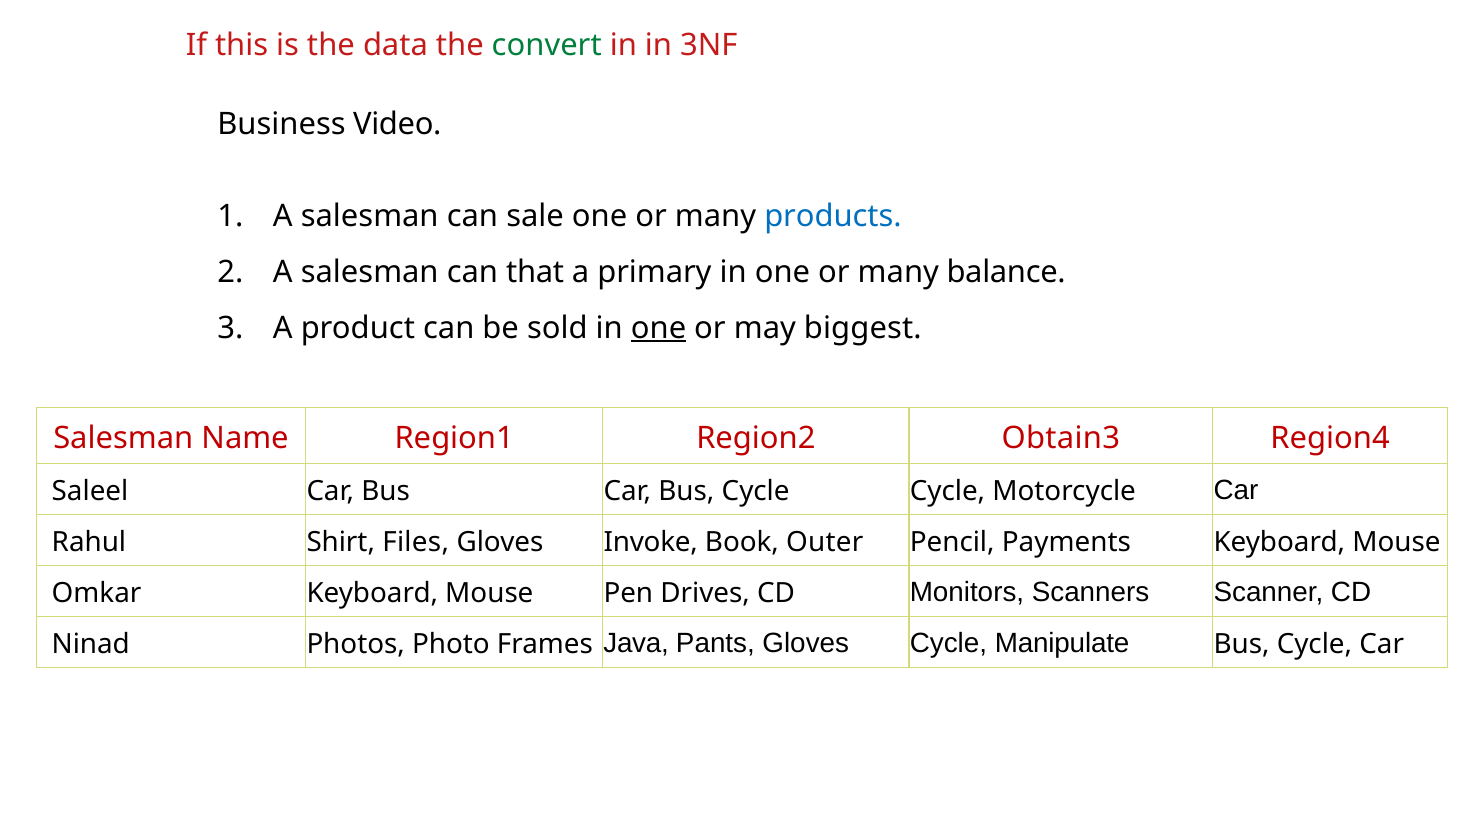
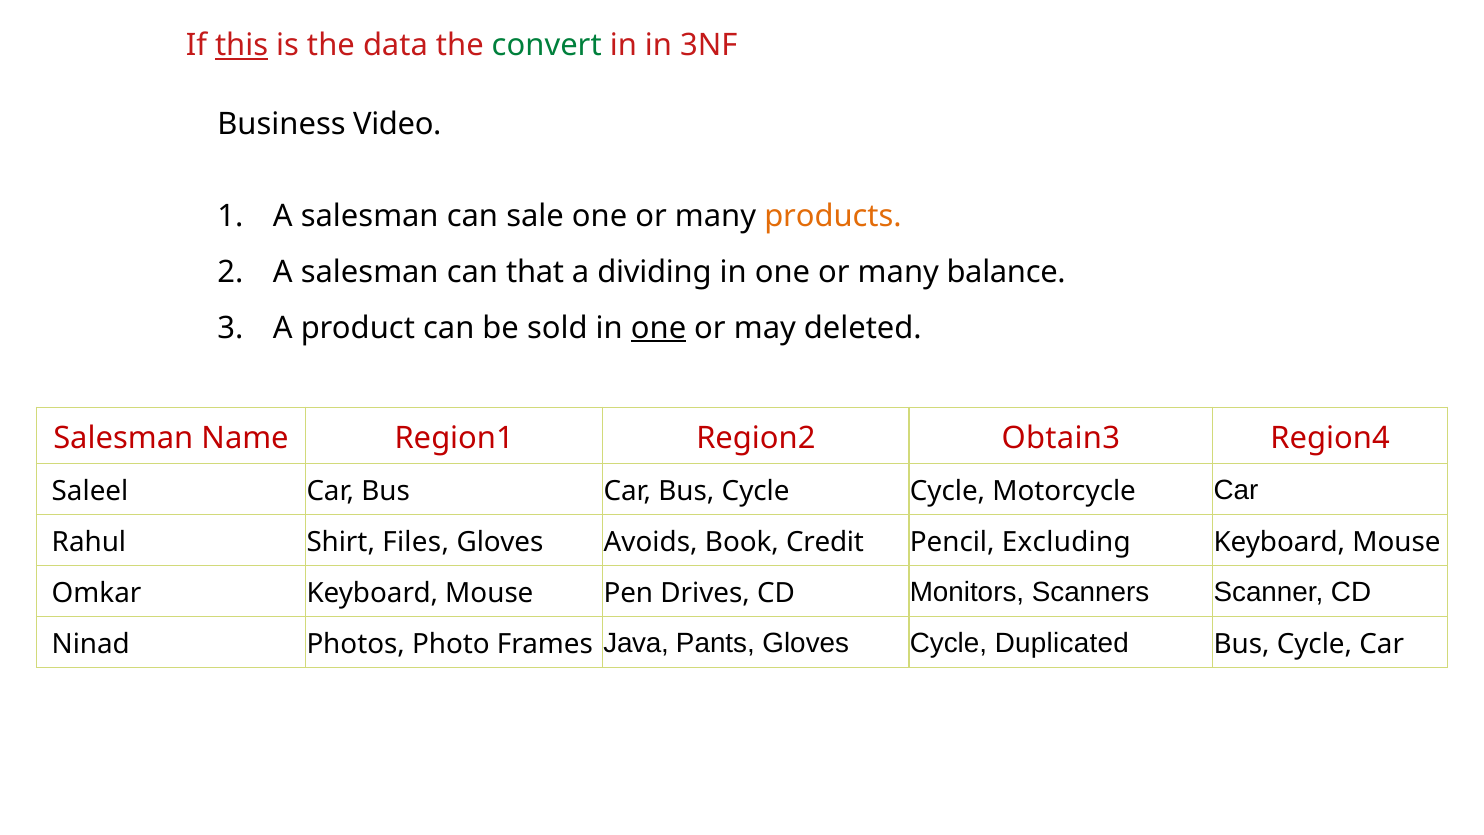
this underline: none -> present (242, 46)
products colour: blue -> orange (833, 217)
primary: primary -> dividing (654, 272)
biggest: biggest -> deleted (863, 328)
Invoke: Invoke -> Avoids (651, 542)
Outer: Outer -> Credit (825, 542)
Payments: Payments -> Excluding (1066, 542)
Manipulate: Manipulate -> Duplicated (1062, 643)
